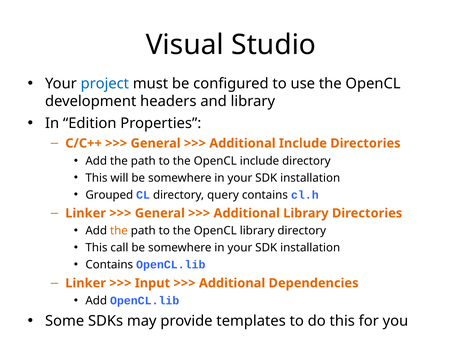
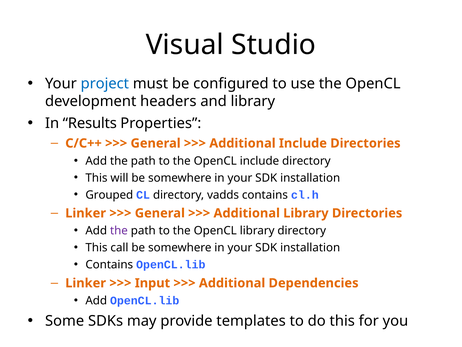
Edition: Edition -> Results (90, 123)
query: query -> vadds (223, 195)
the colour: orange -> purple (119, 231)
